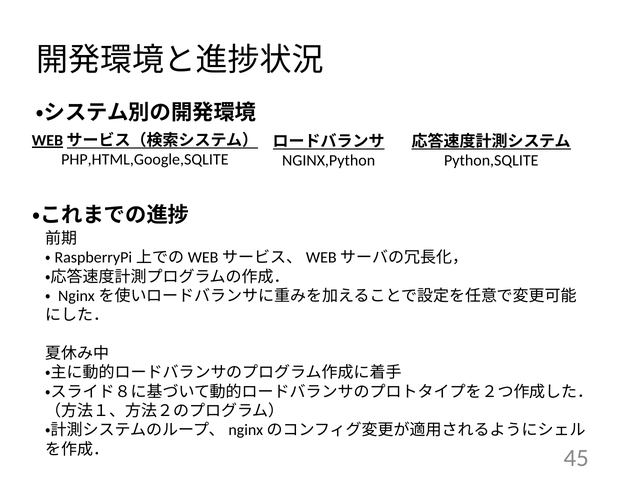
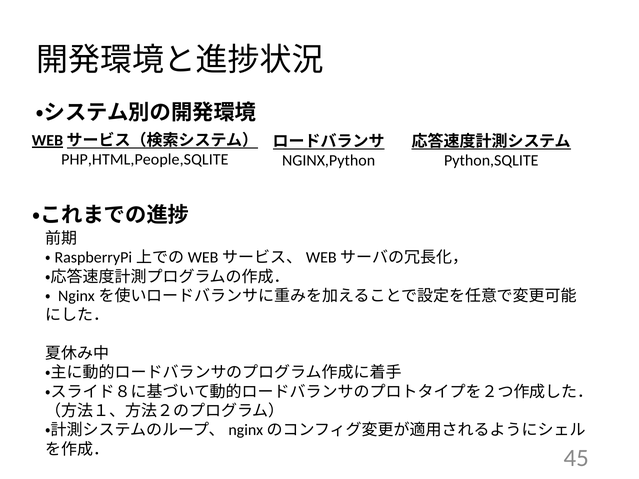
PHP,HTML,Google,SQLITE: PHP,HTML,Google,SQLITE -> PHP,HTML,People,SQLITE (145, 160)
